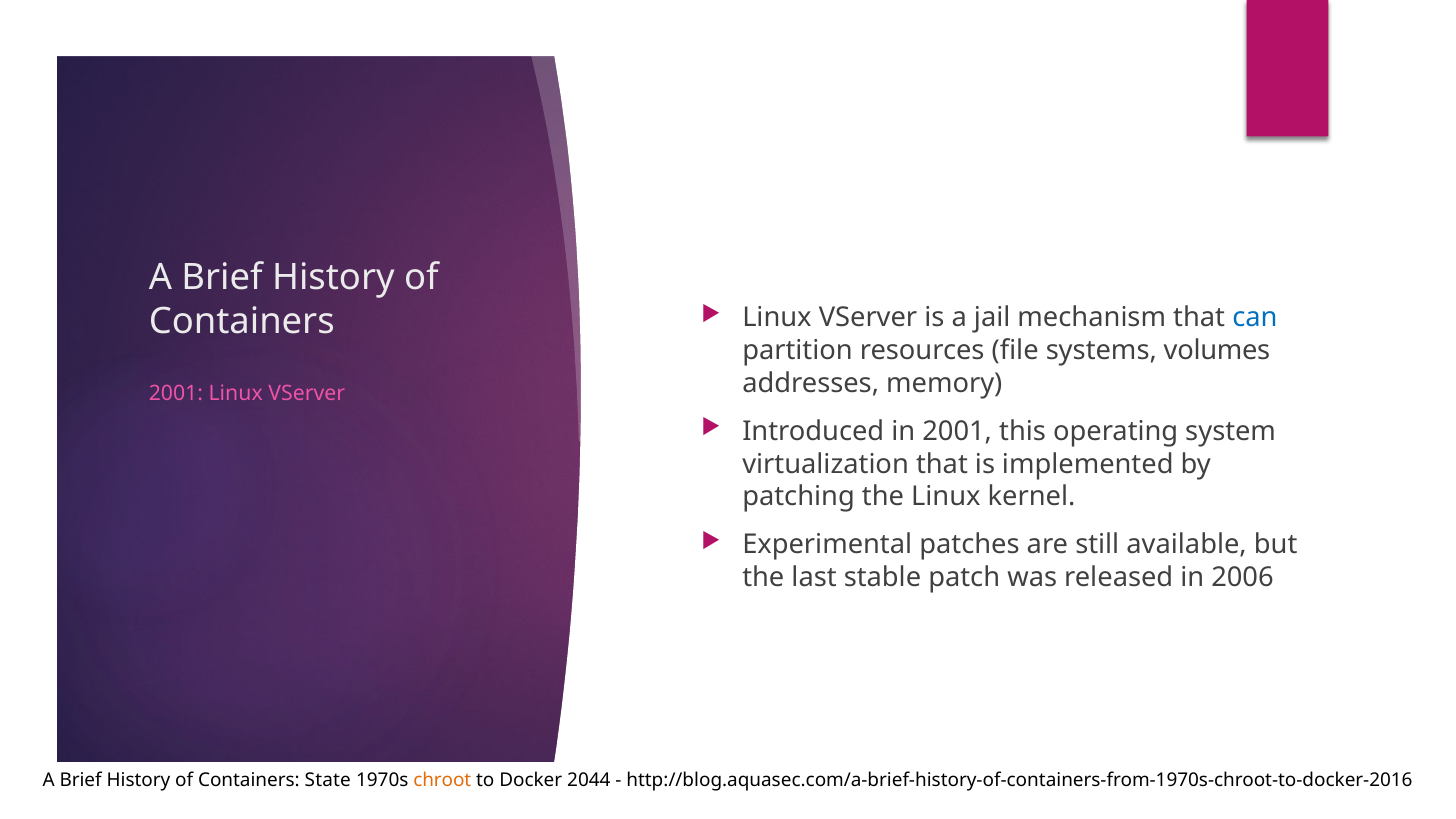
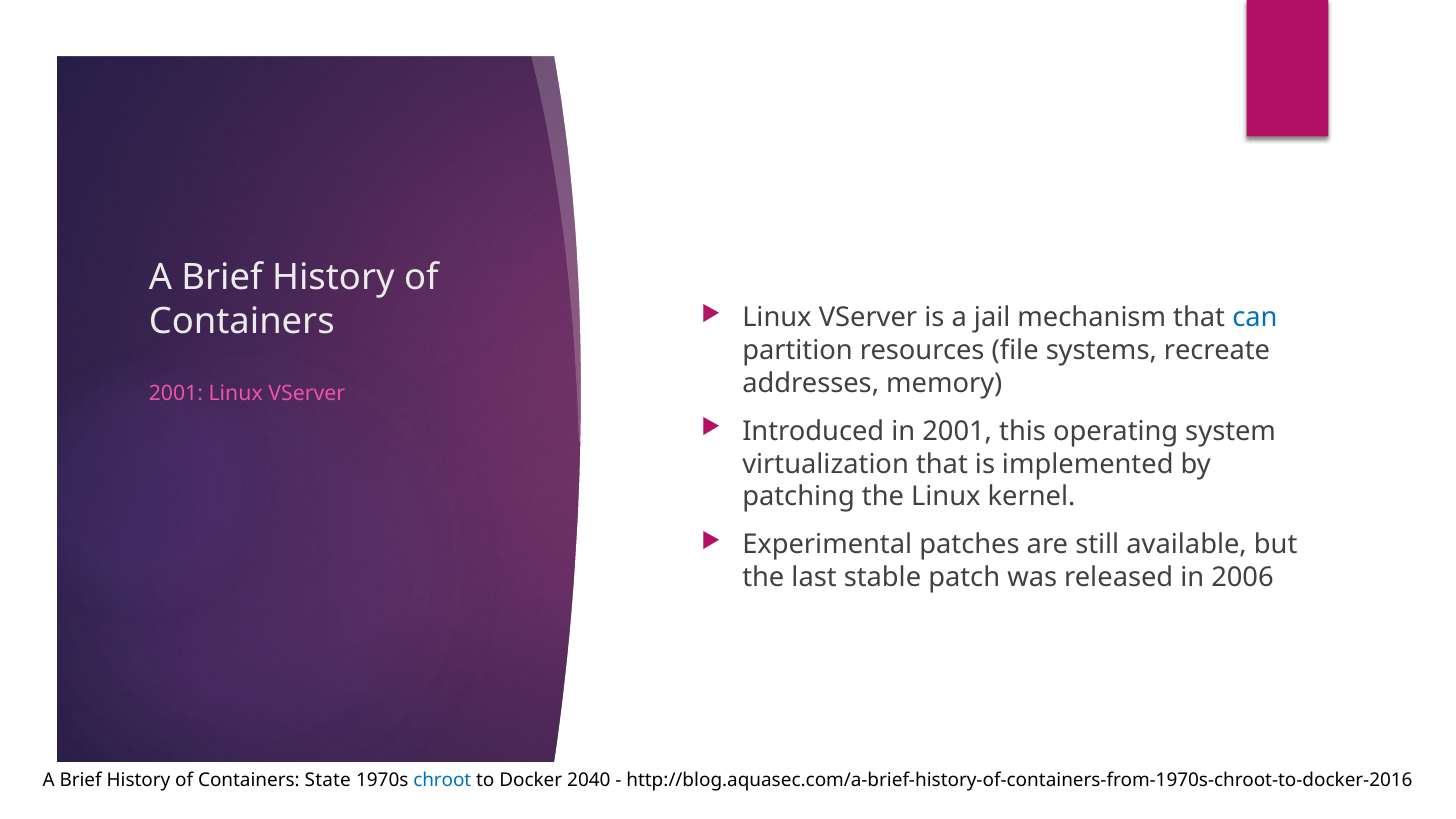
volumes: volumes -> recreate (1217, 351)
chroot colour: orange -> blue (442, 780)
2044: 2044 -> 2040 (589, 780)
